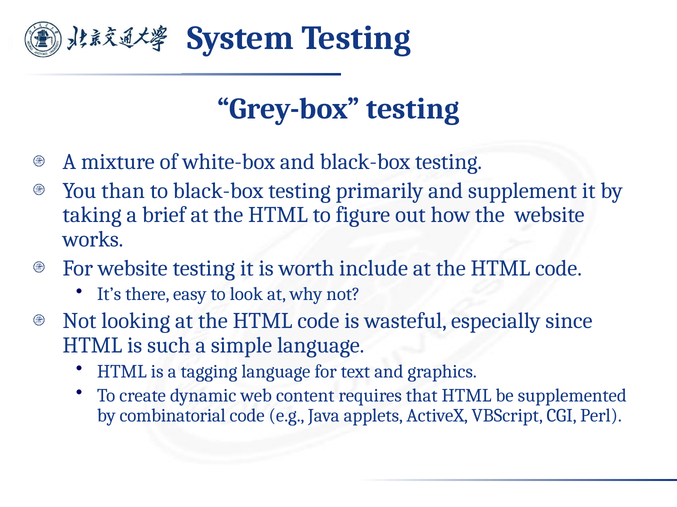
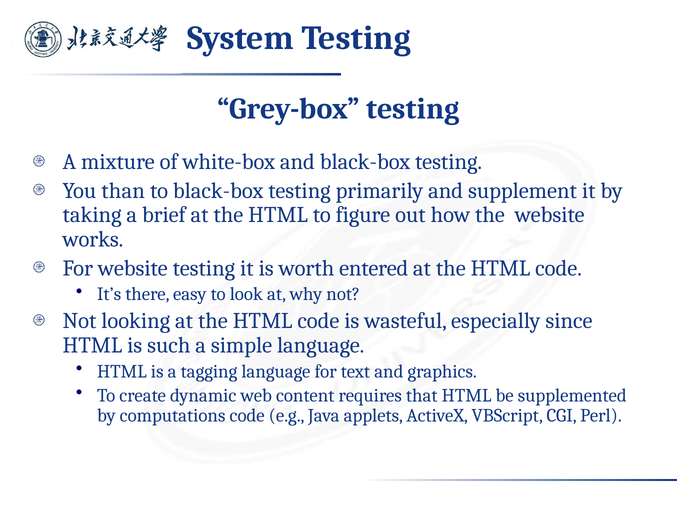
include: include -> entered (374, 269)
combinatorial: combinatorial -> computations (173, 416)
